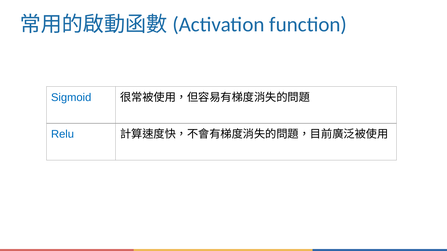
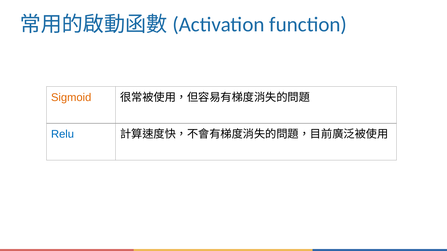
Sigmoid colour: blue -> orange (71, 98)
